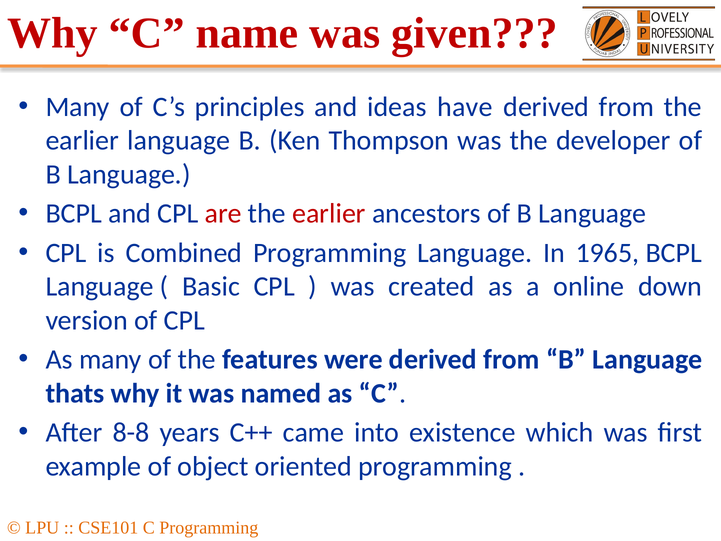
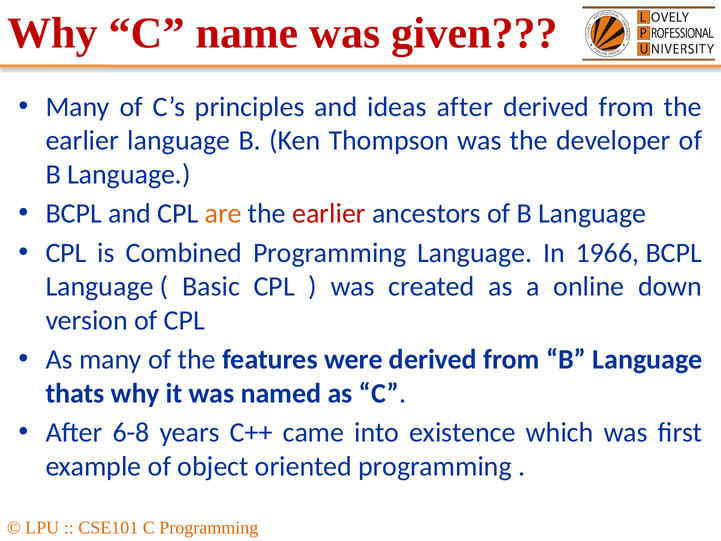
ideas have: have -> after (465, 107)
are colour: red -> orange (223, 214)
1965: 1965 -> 1966 (607, 253)
8-8: 8-8 -> 6-8 (131, 432)
